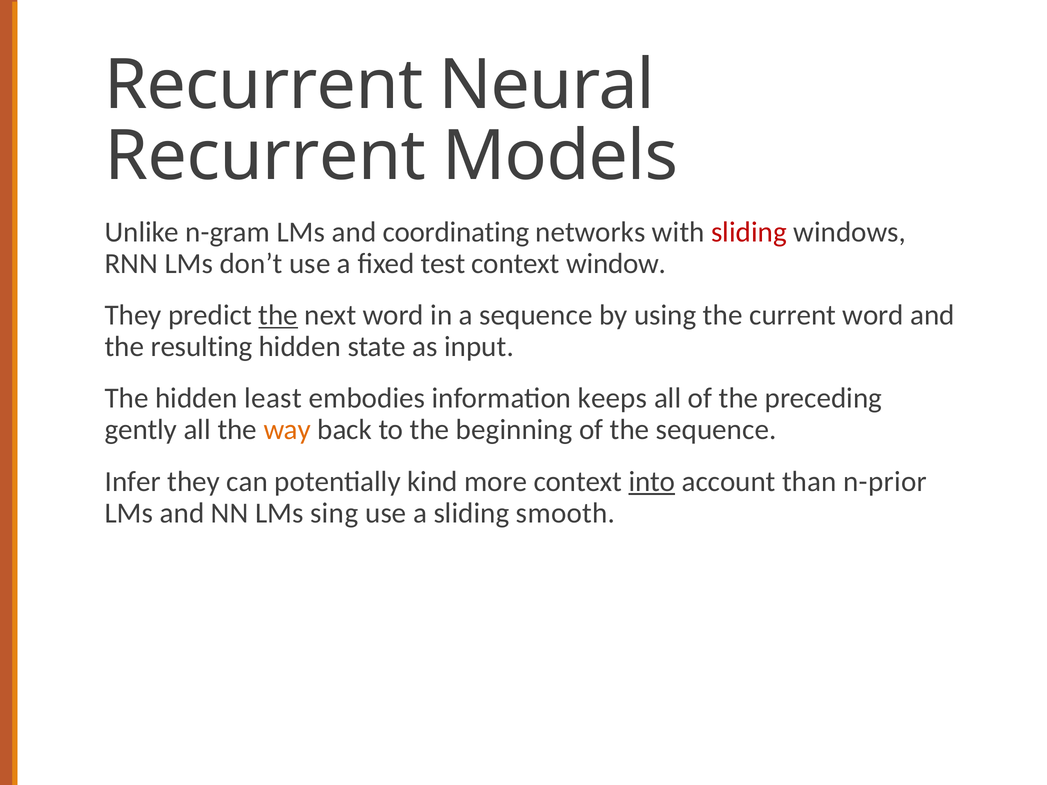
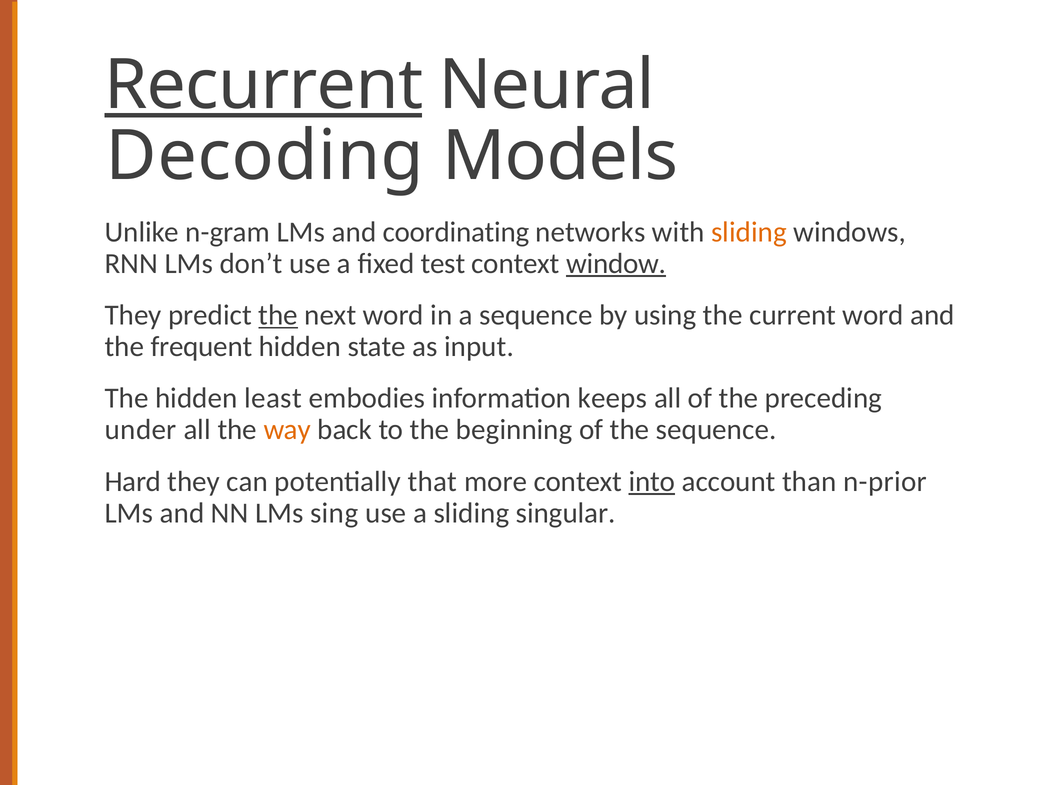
Recurrent underline: none -> present (264, 85)
Recurrent: Recurrent -> Decoding (265, 156)
sliding colour: red -> orange (749, 232)
window underline: none -> present (616, 264)
resulting: resulting -> frequent (202, 347)
gently: gently -> under (141, 430)
Infer: Infer -> Hard (133, 482)
kind: kind -> that (432, 482)
smooth: smooth -> singular (566, 513)
